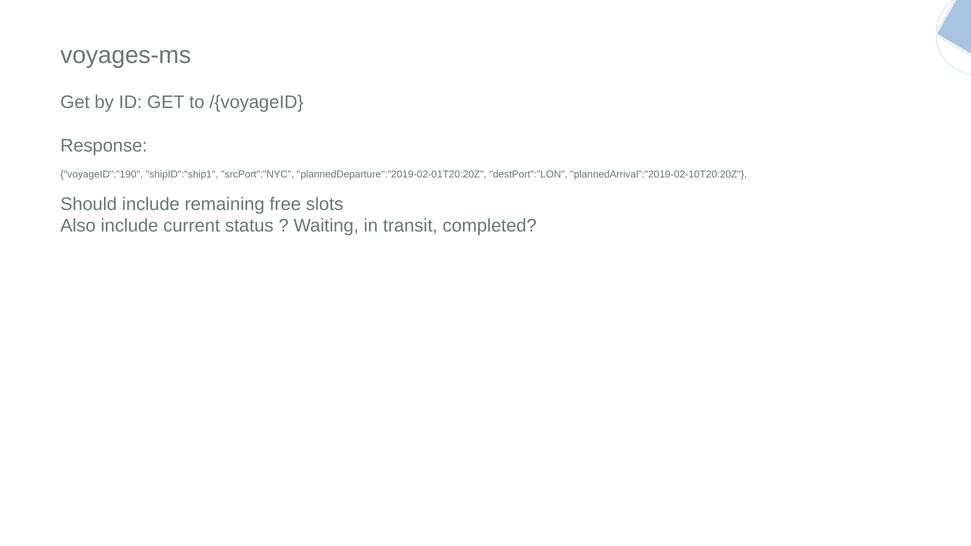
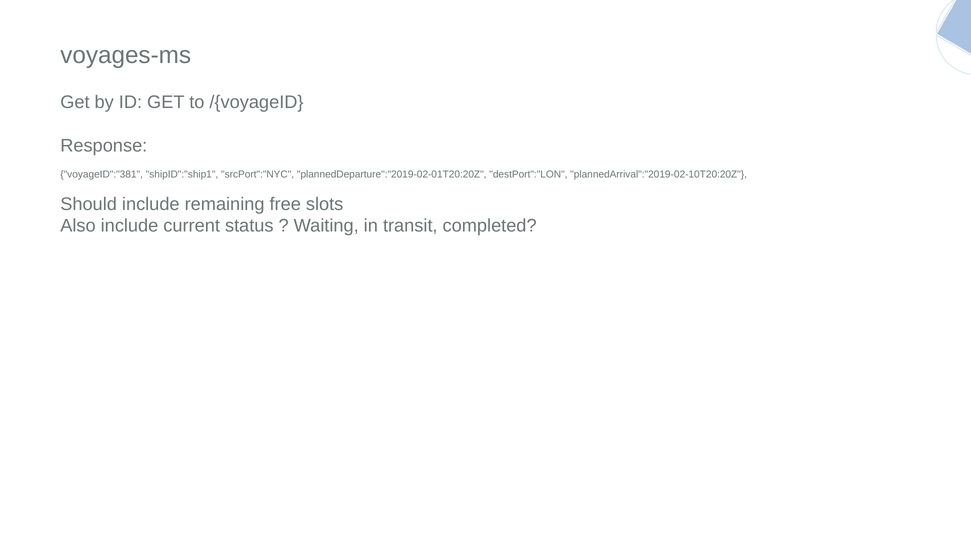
voyageID":"190: voyageID":"190 -> voyageID":"381 (102, 174)
